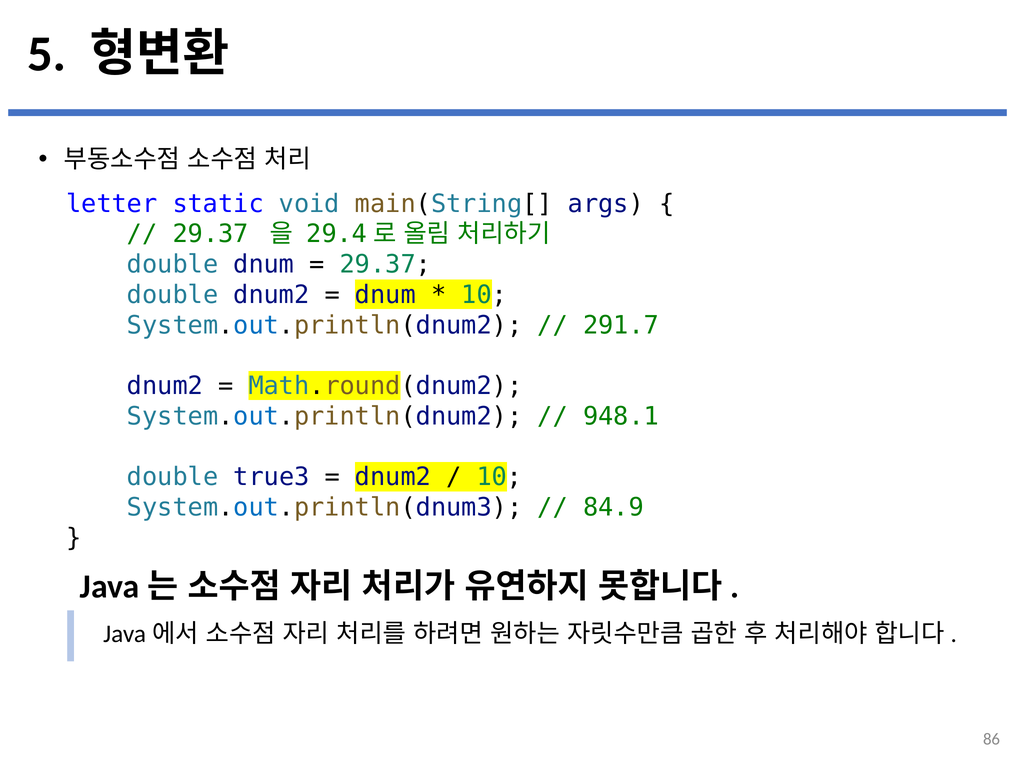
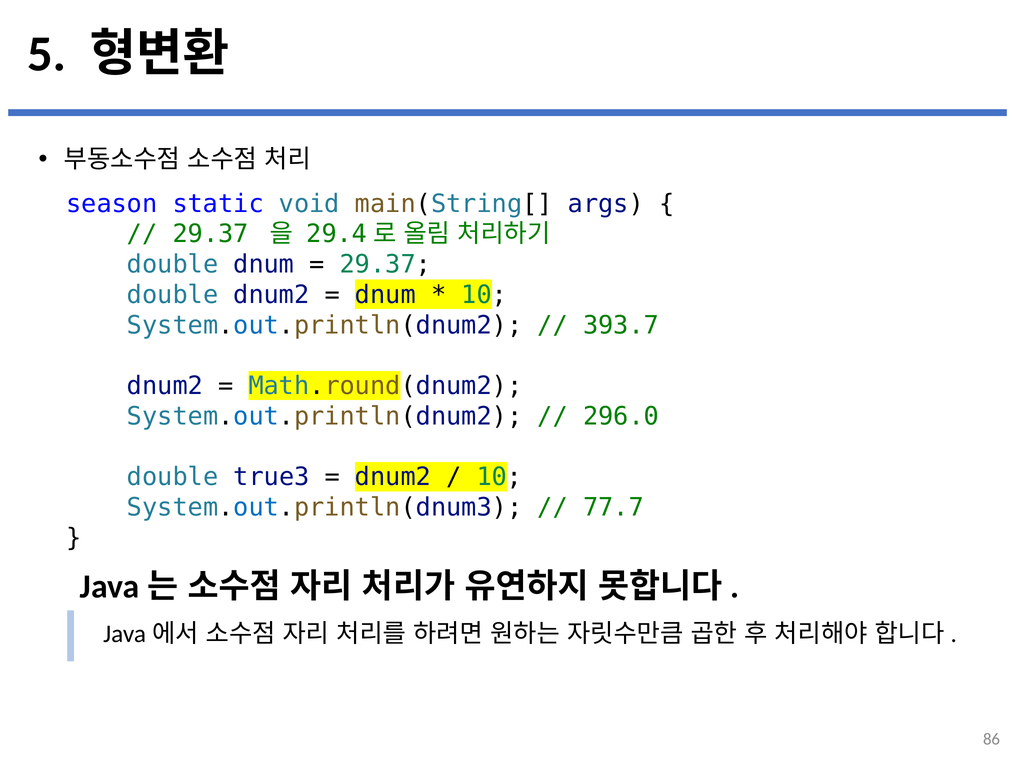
letter: letter -> season (112, 204)
291.7: 291.7 -> 393.7 (621, 325)
948.1: 948.1 -> 296.0 (621, 416)
84.9: 84.9 -> 77.7 (613, 507)
